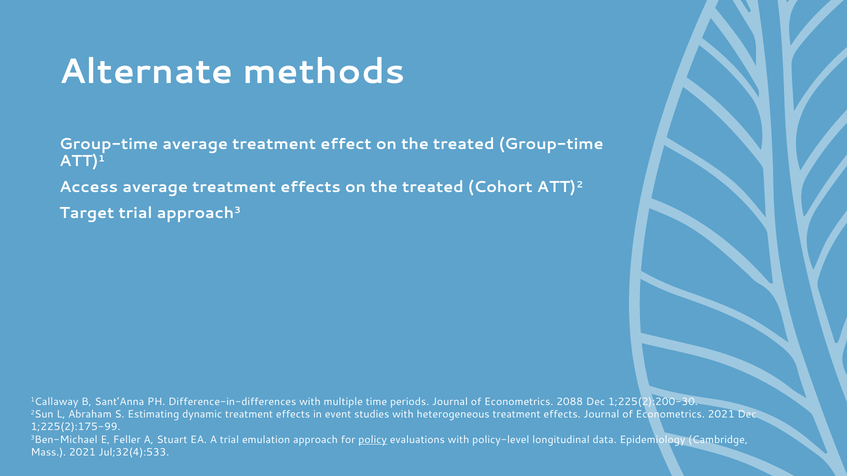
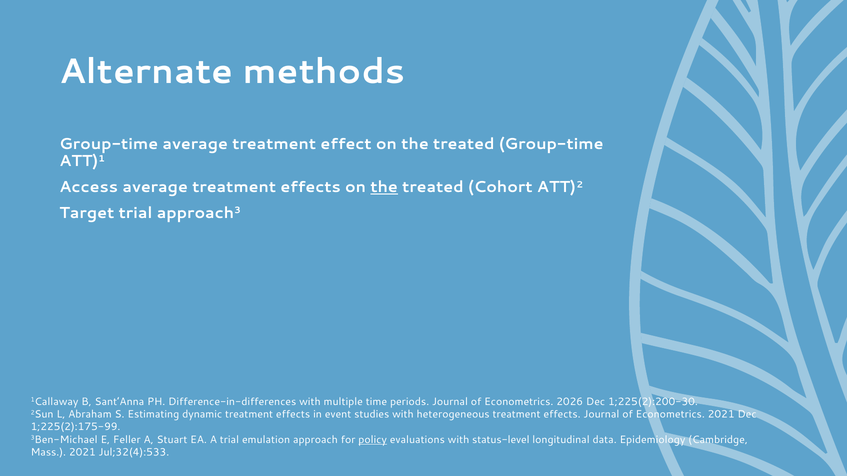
the underline: none -> present (384, 187)
2088: 2088 -> 2026 (570, 402)
policy-level: policy-level -> status-level (501, 440)
